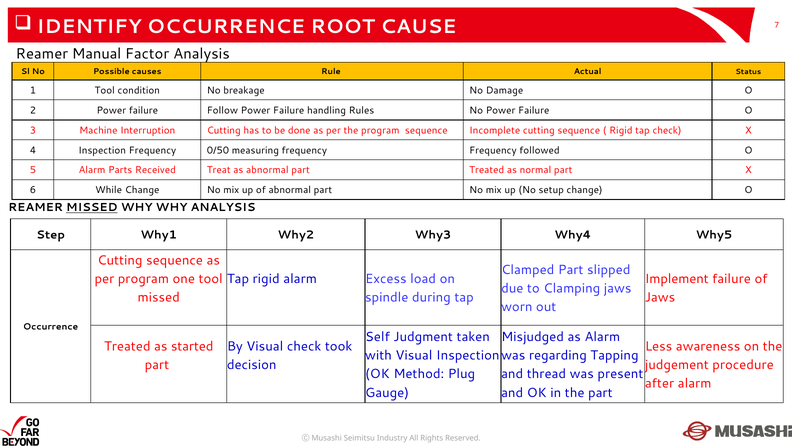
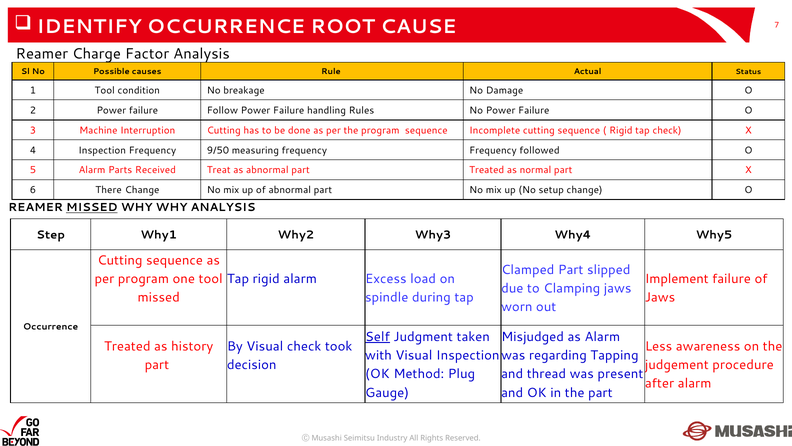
Manual: Manual -> Charge (97, 54)
0/50: 0/50 -> 9/50 (218, 150)
While: While -> There (109, 190)
Self underline: none -> present (377, 336)
started: started -> history (192, 346)
